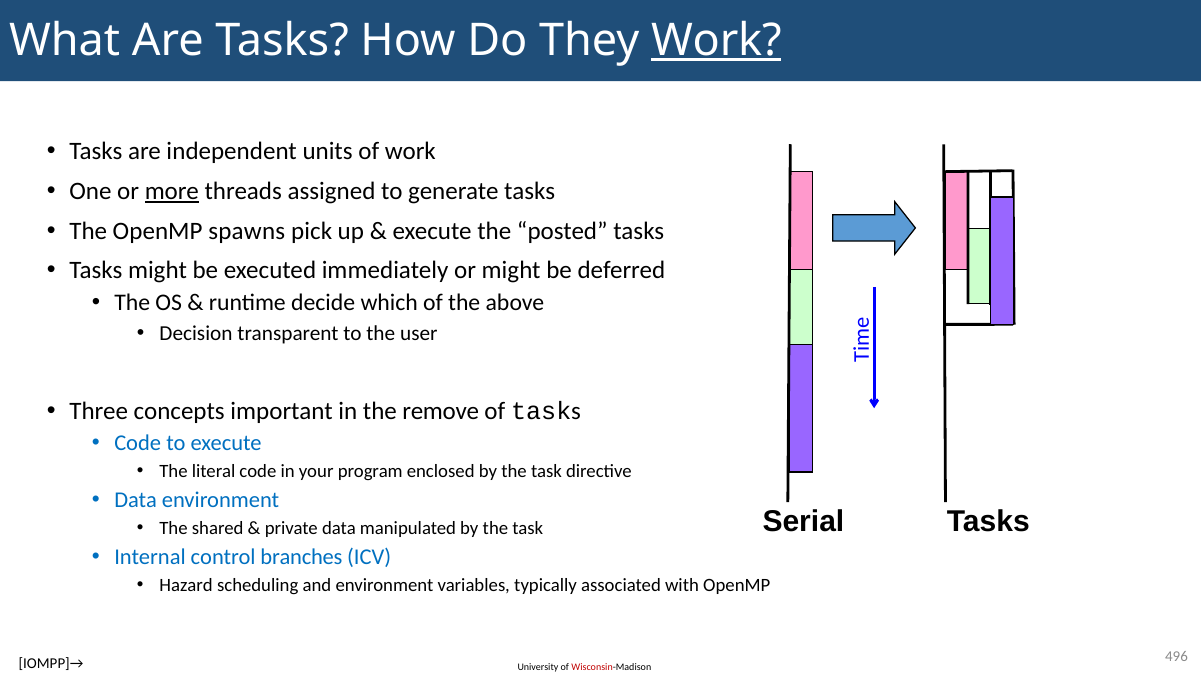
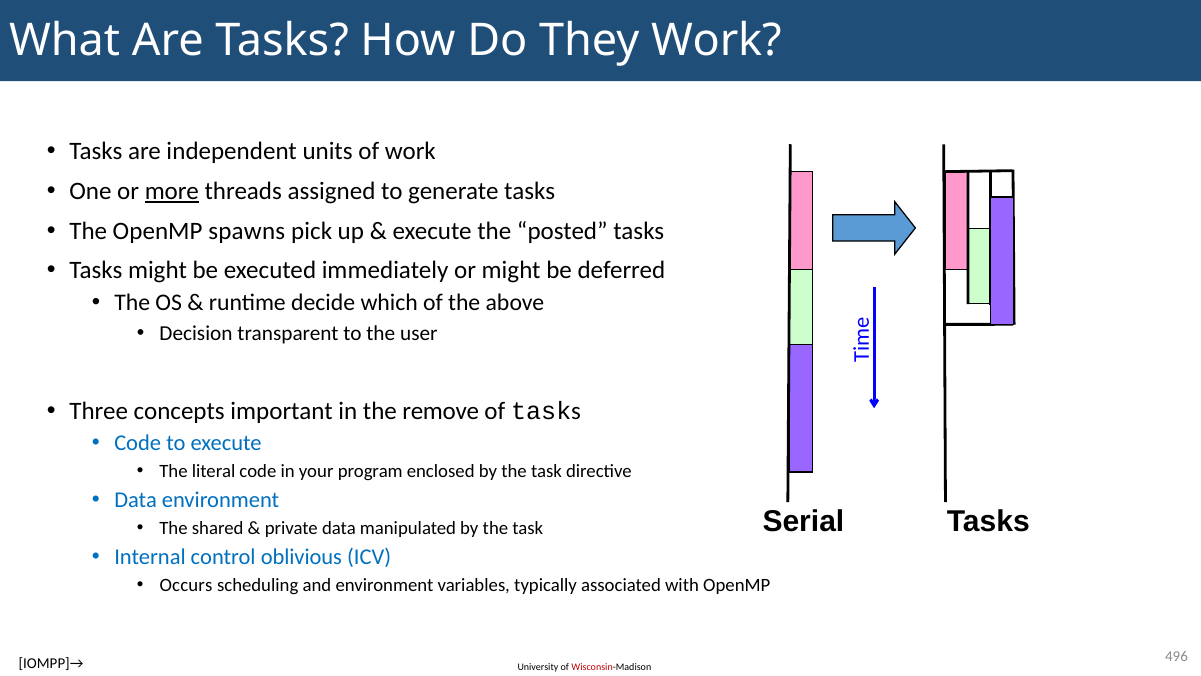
Work underline: present -> none (716, 40)
branches: branches -> oblivious (301, 557)
Hazard: Hazard -> Occurs (186, 585)
